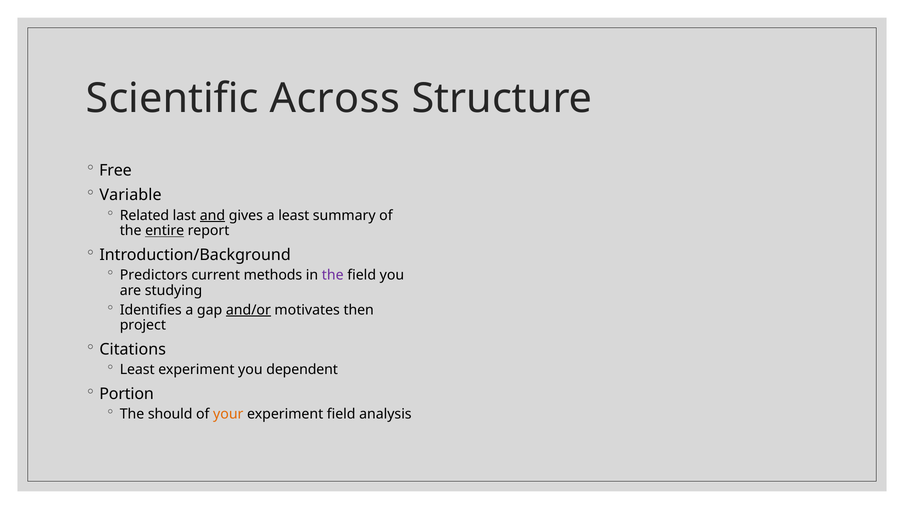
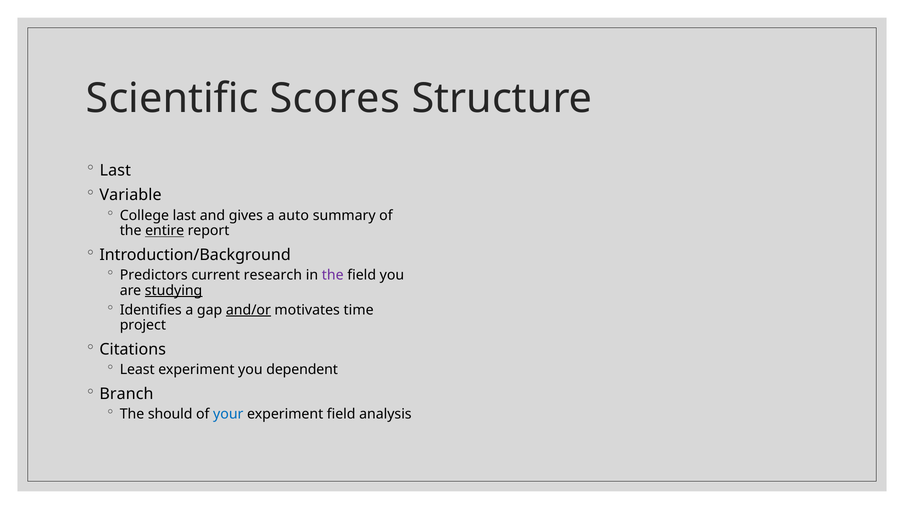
Across: Across -> Scores (335, 98)
Free: Free -> Last (115, 170)
Related: Related -> College (144, 215)
and underline: present -> none (212, 215)
a least: least -> auto (294, 215)
methods: methods -> research (273, 275)
studying underline: none -> present (174, 290)
then: then -> time (359, 310)
Portion: Portion -> Branch (126, 394)
your colour: orange -> blue (228, 414)
